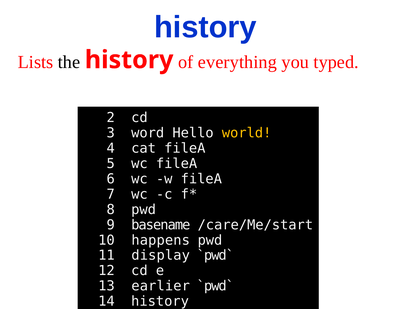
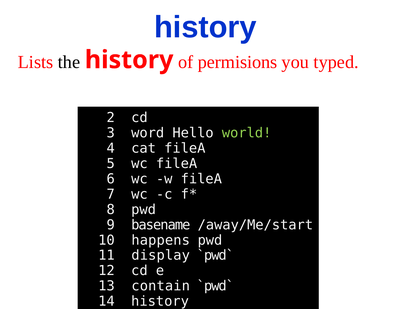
everything: everything -> permisions (238, 62)
world colour: yellow -> light green (247, 133)
/care/Me/start: /care/Me/start -> /away/Me/start (255, 224)
earlier: earlier -> contain (161, 285)
